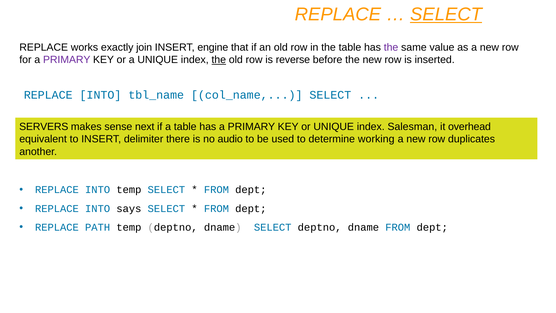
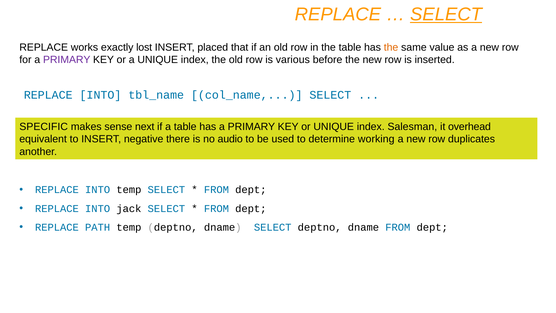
join: join -> lost (144, 47)
engine: engine -> placed (213, 47)
the colour: purple -> orange (391, 47)
the underline: present -> none (219, 60)
reverse: reverse -> various (293, 60)
SERVERS: SERVERS -> SPECIFIC (44, 127)
delimiter: delimiter -> negative (144, 139)
says: says -> jack (129, 208)
